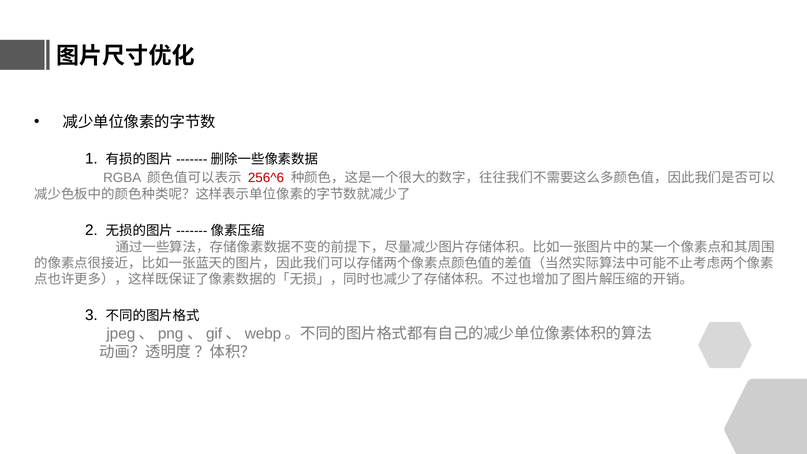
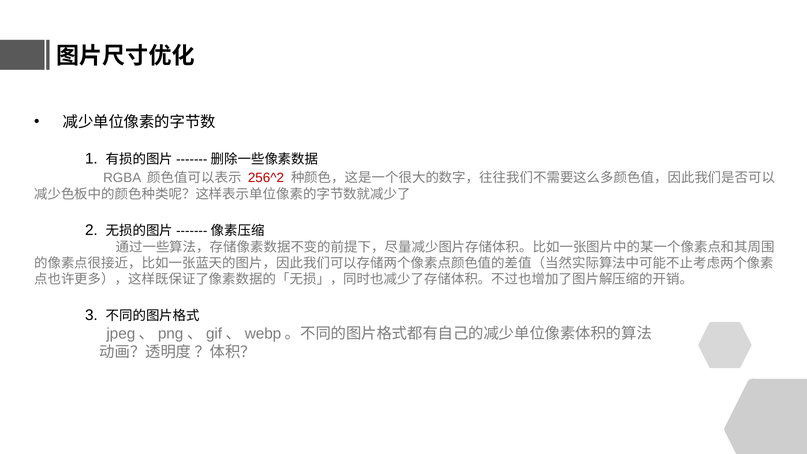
256^6: 256^6 -> 256^2 (266, 178)
